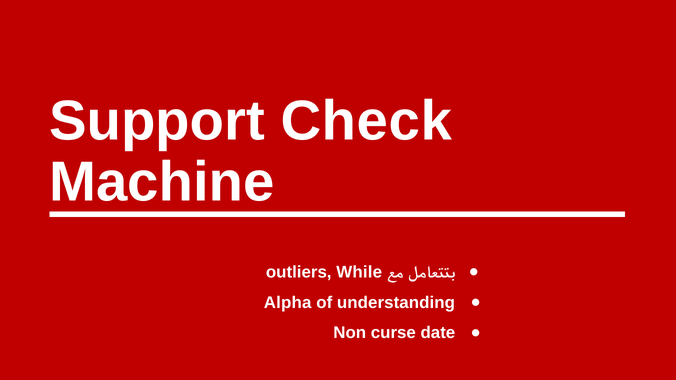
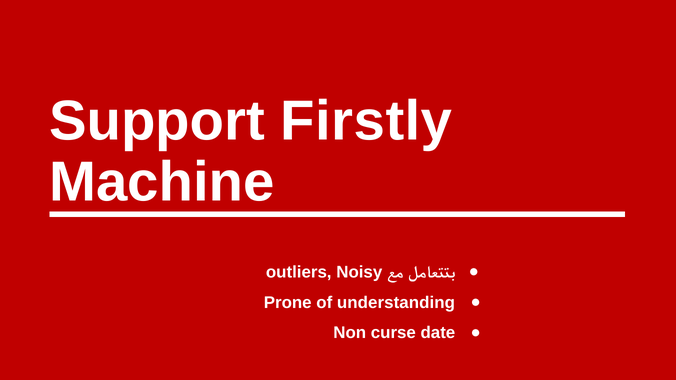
Check: Check -> Firstly (366, 121)
While: While -> Noisy (359, 272)
Alpha: Alpha -> Prone (288, 303)
